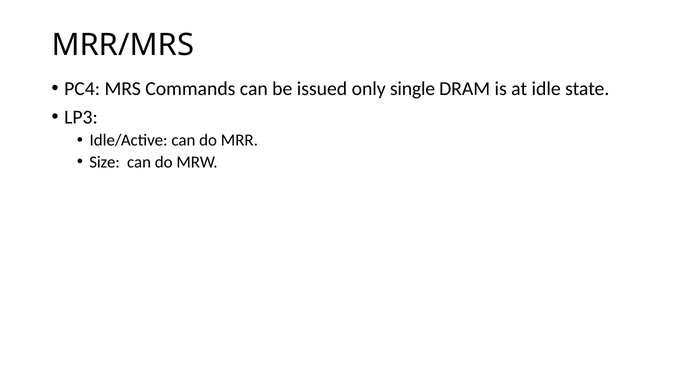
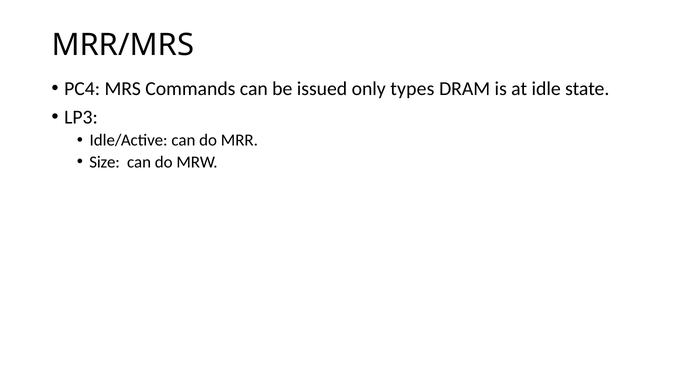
single: single -> types (412, 89)
